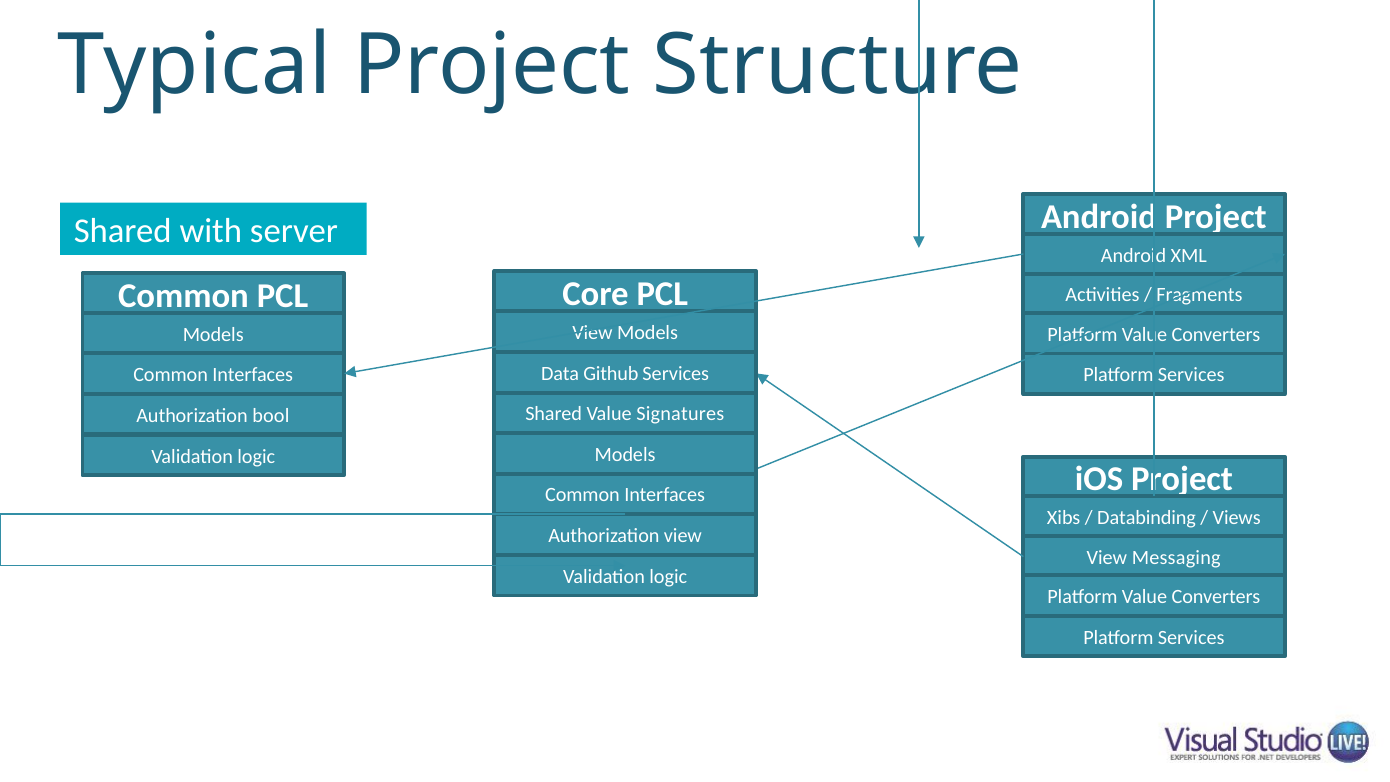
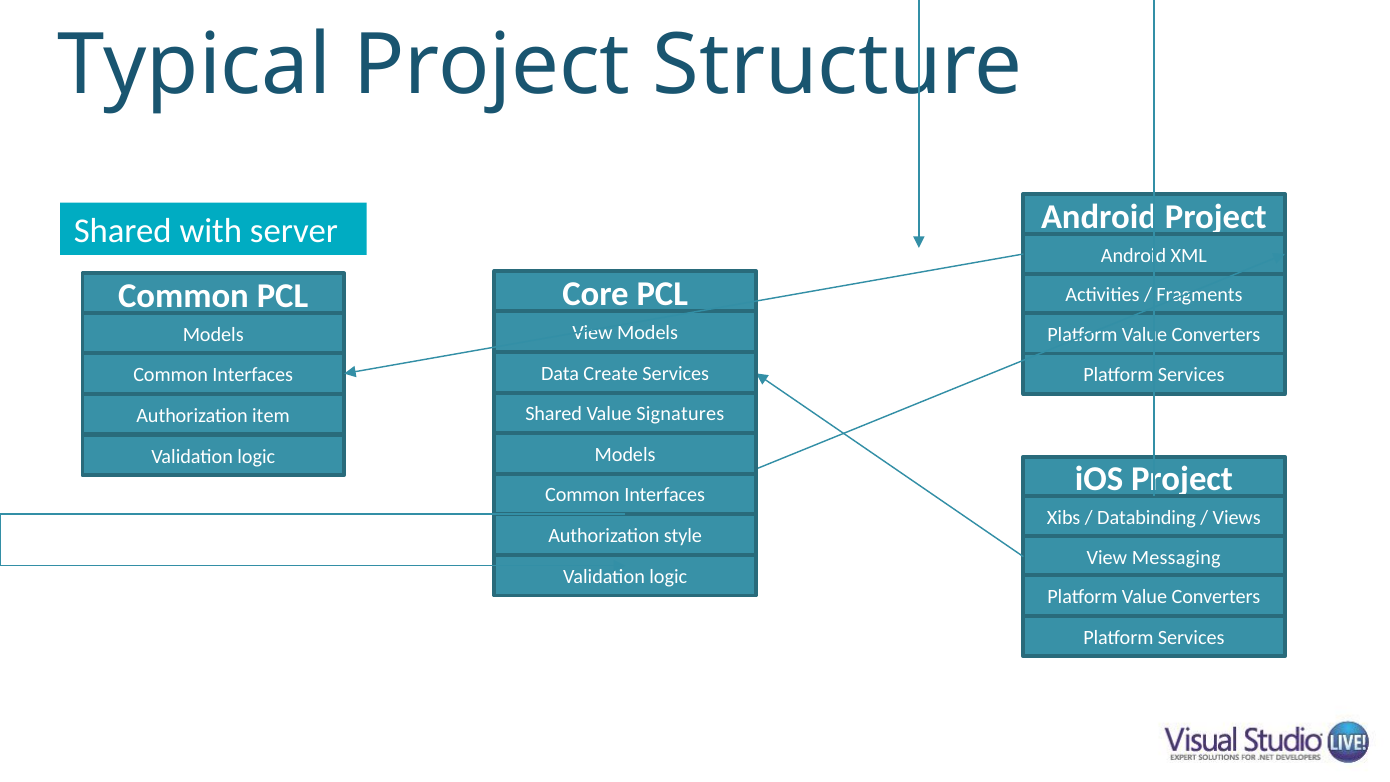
Github: Github -> Create (611, 374)
bool: bool -> item (271, 416)
Authorization view: view -> style (683, 536)
